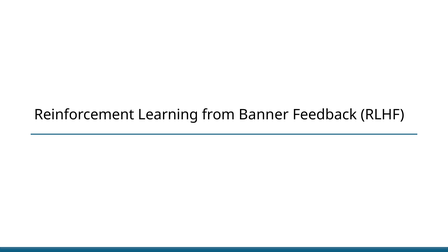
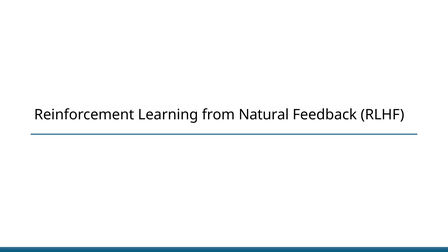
Banner: Banner -> Natural (264, 115)
